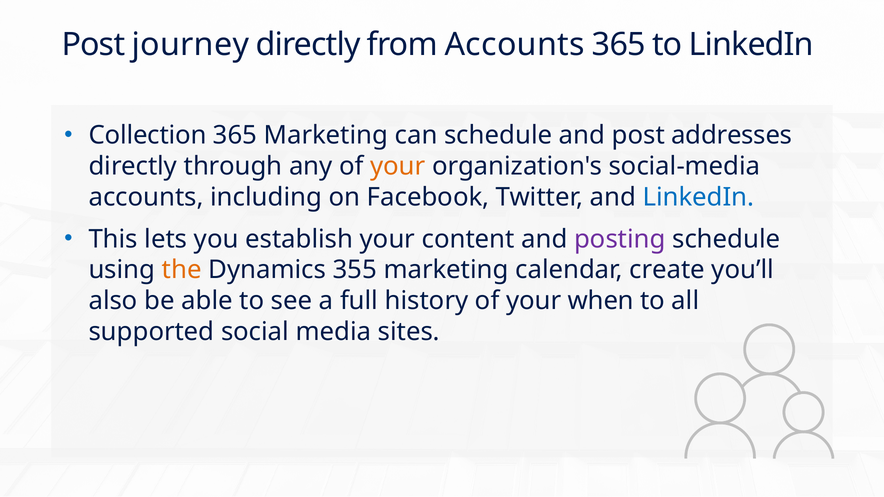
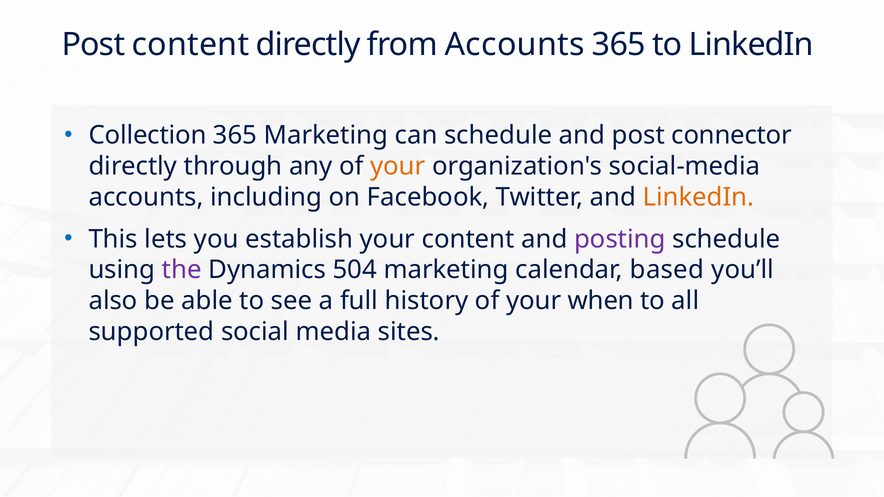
Post journey: journey -> content (190, 45)
addresses: addresses -> connector (732, 135)
LinkedIn colour: blue -> orange (698, 197)
the colour: orange -> purple (182, 270)
355: 355 -> 504 (355, 270)
create: create -> based (667, 270)
